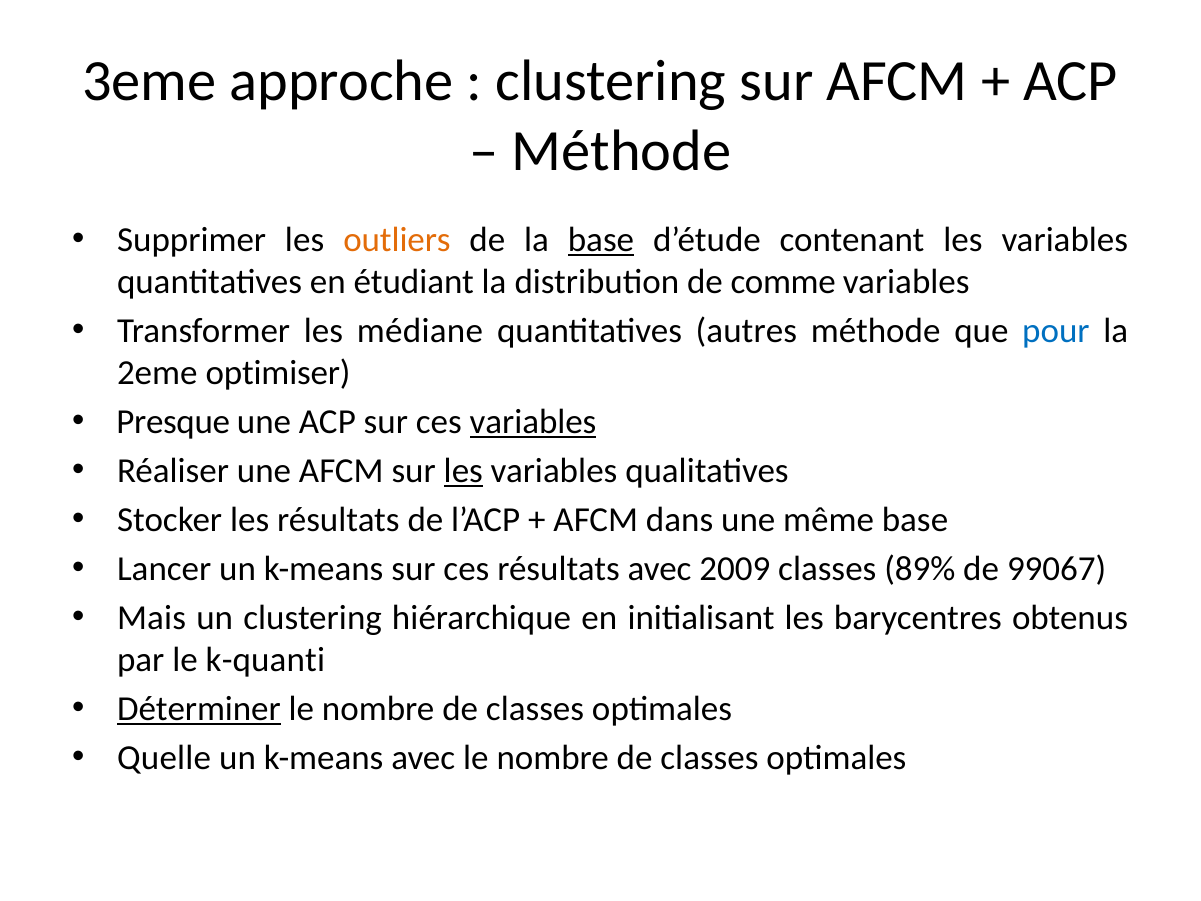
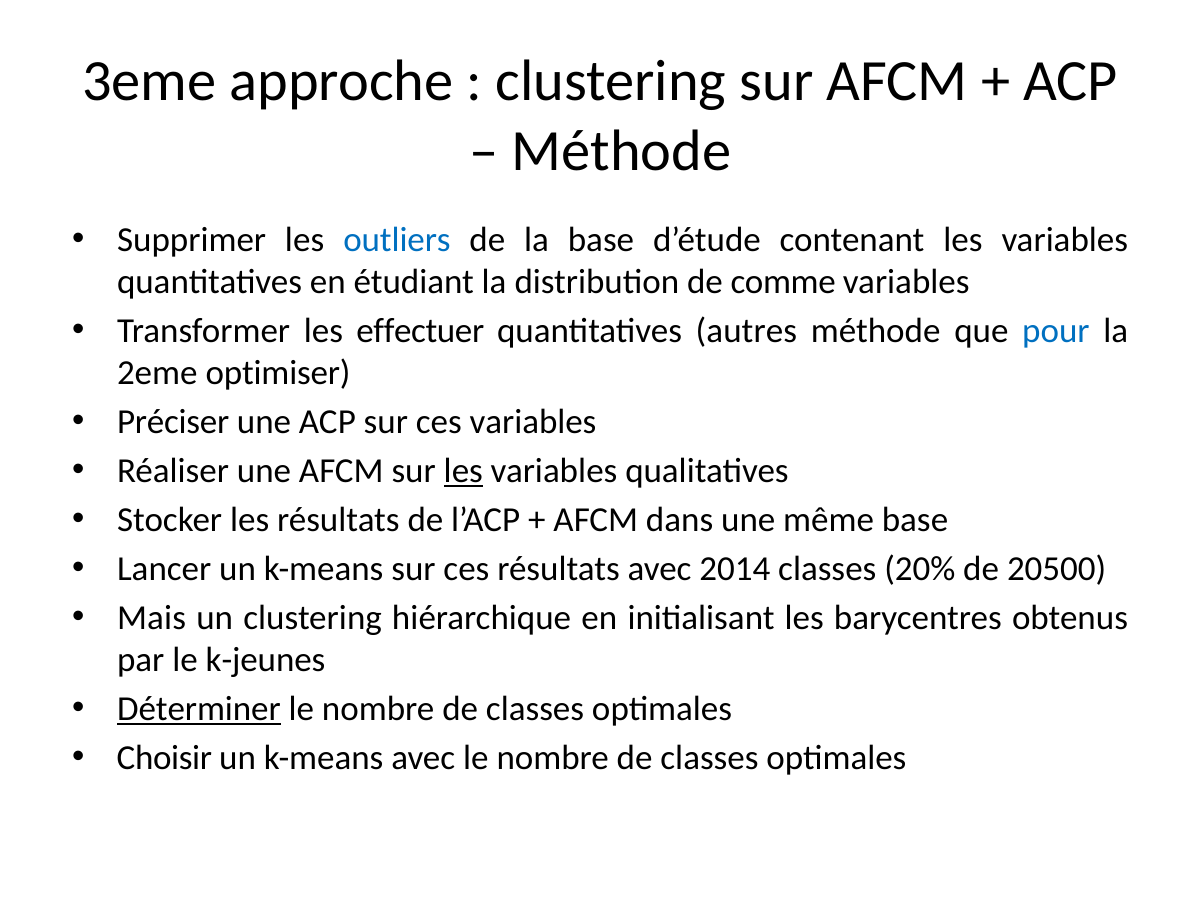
outliers colour: orange -> blue (397, 240)
base underline: present -> none (601, 240)
médiane: médiane -> effectuer (420, 331)
Presque: Presque -> Préciser (173, 422)
variables underline: present -> none (533, 422)
2009: 2009 -> 2014 (735, 569)
89%: 89% -> 20% (920, 569)
99067: 99067 -> 20500 (1057, 569)
k-quanti: k-quanti -> k-jeunes (266, 660)
Quelle: Quelle -> Choisir (164, 758)
